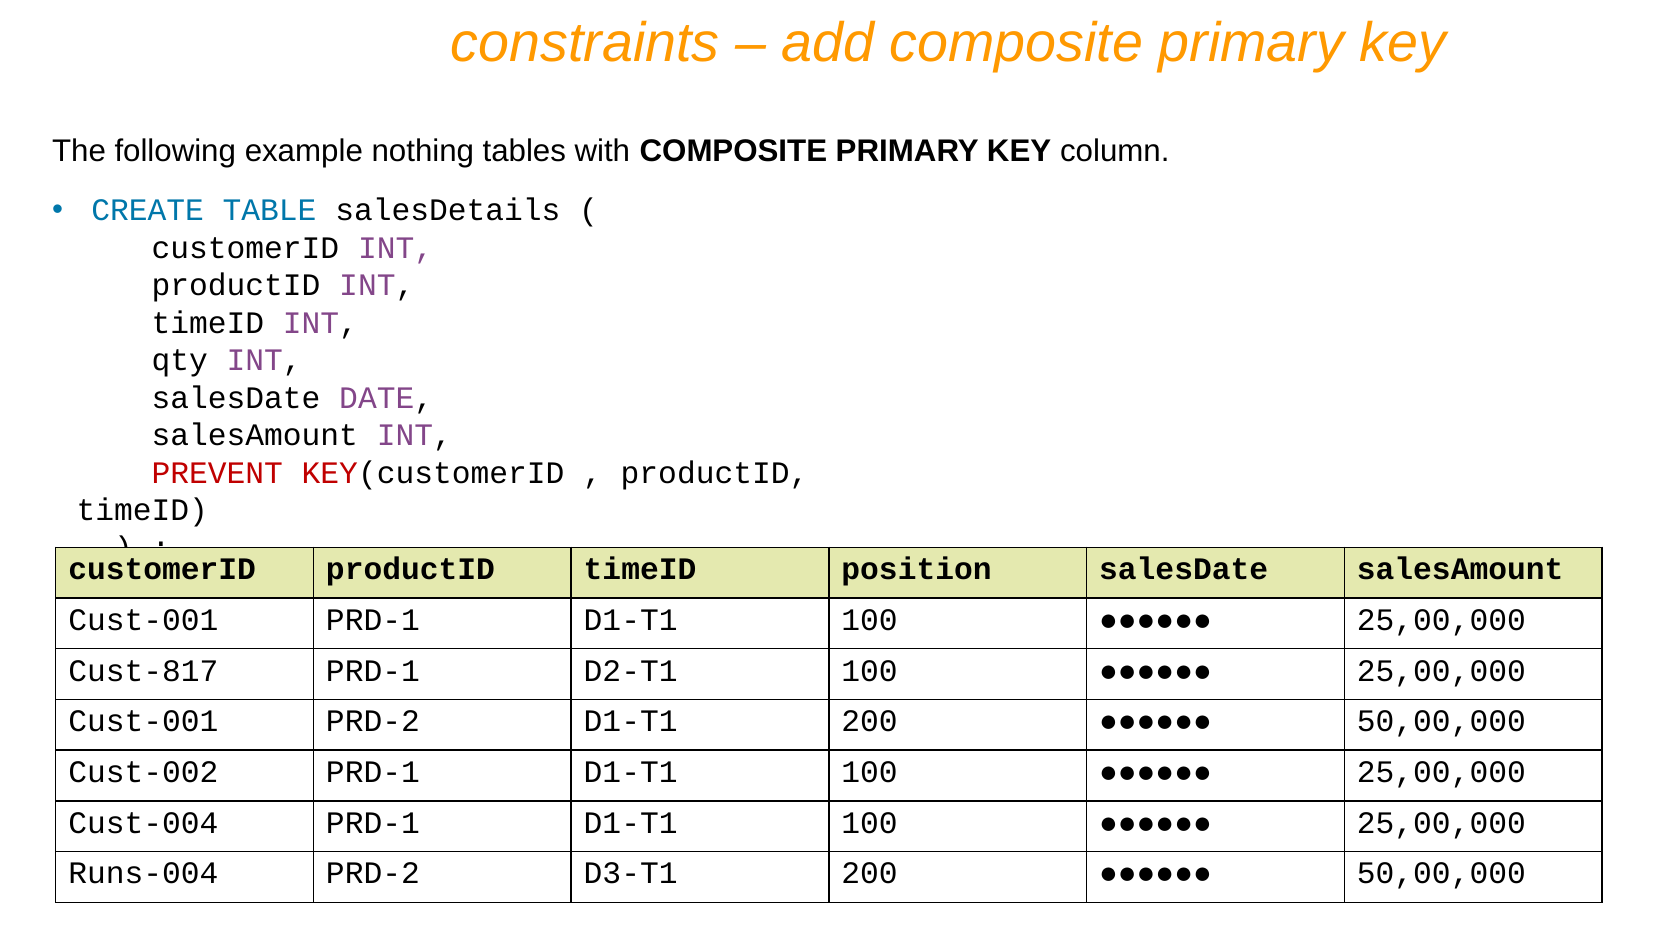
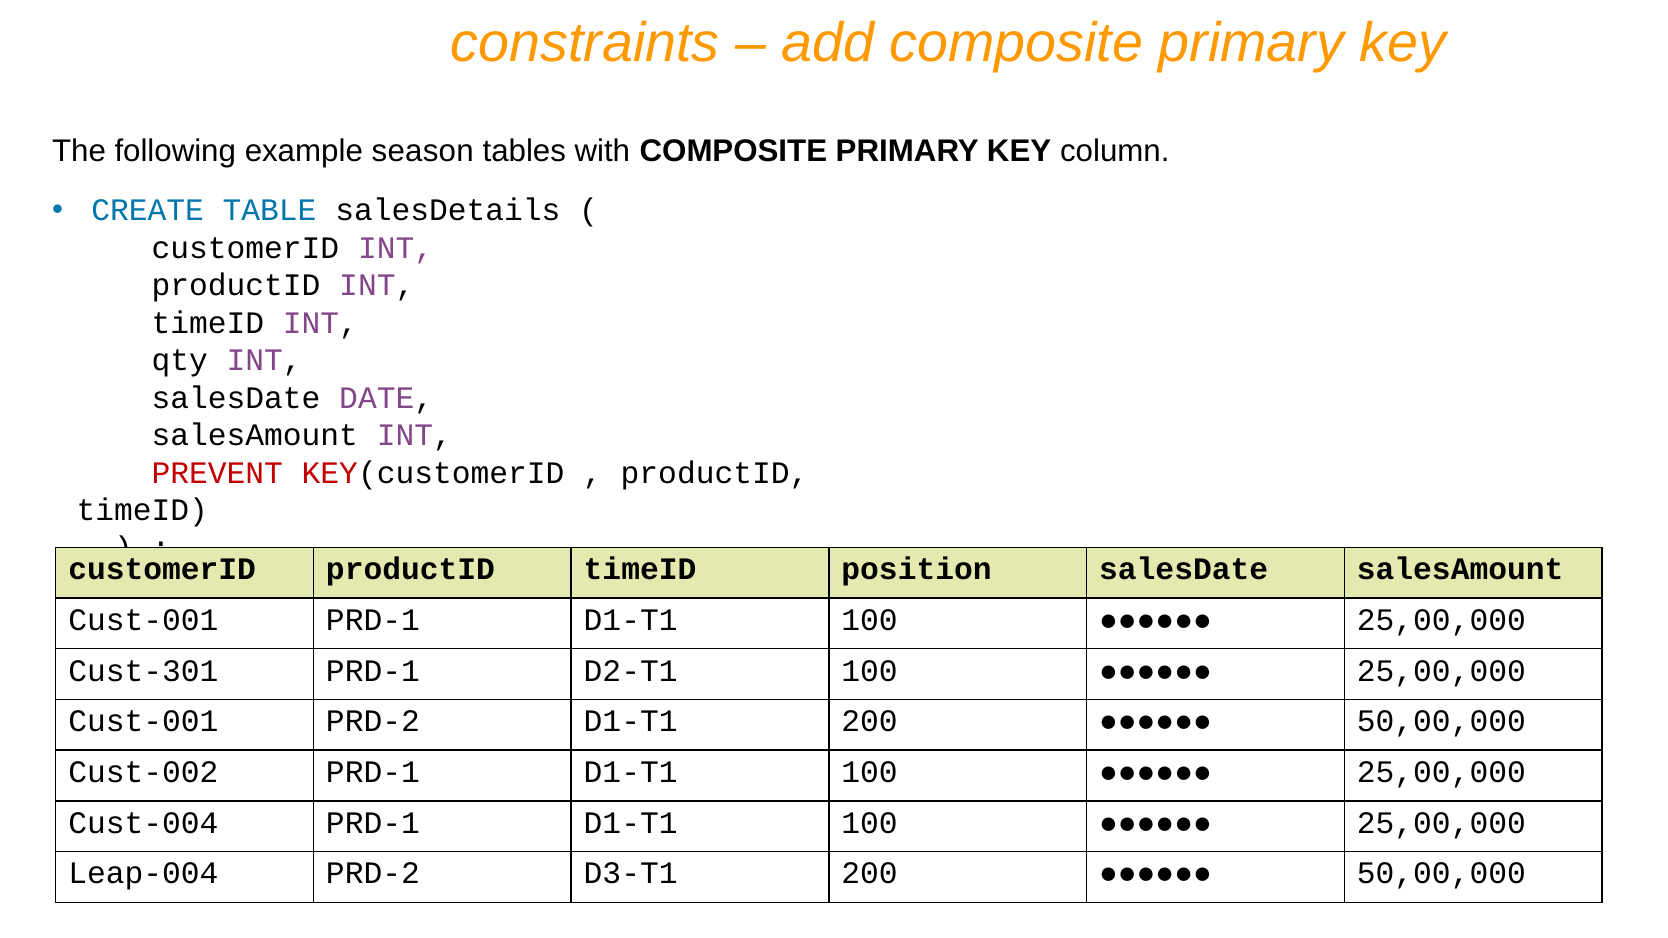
nothing: nothing -> season (423, 151)
Cust-817: Cust-817 -> Cust-301 (143, 671)
Runs-004: Runs-004 -> Leap-004 (143, 874)
